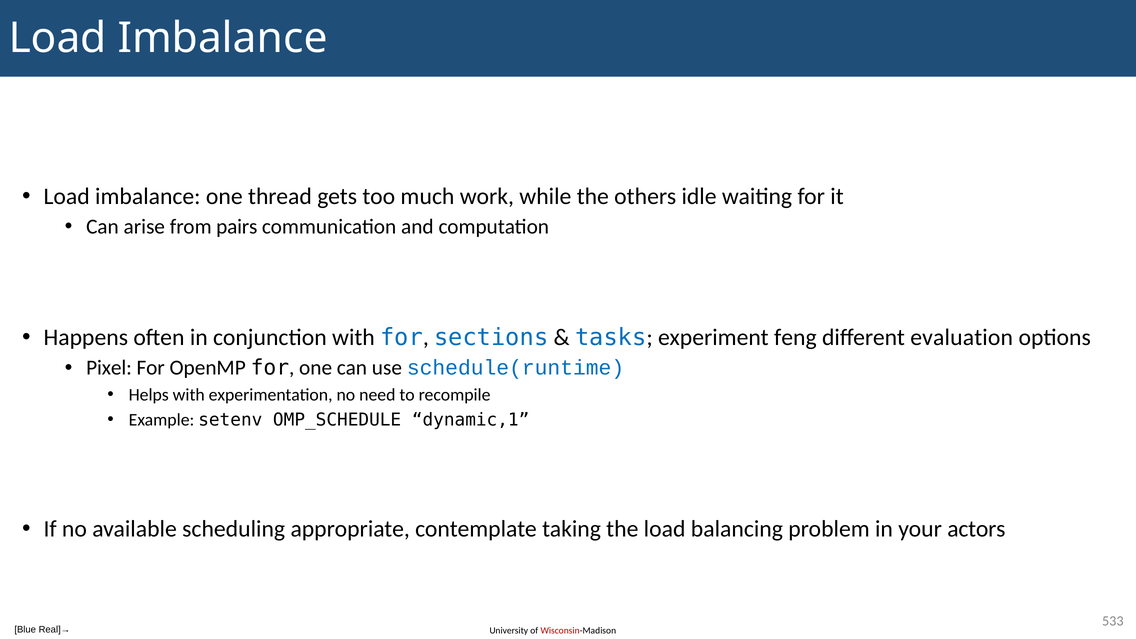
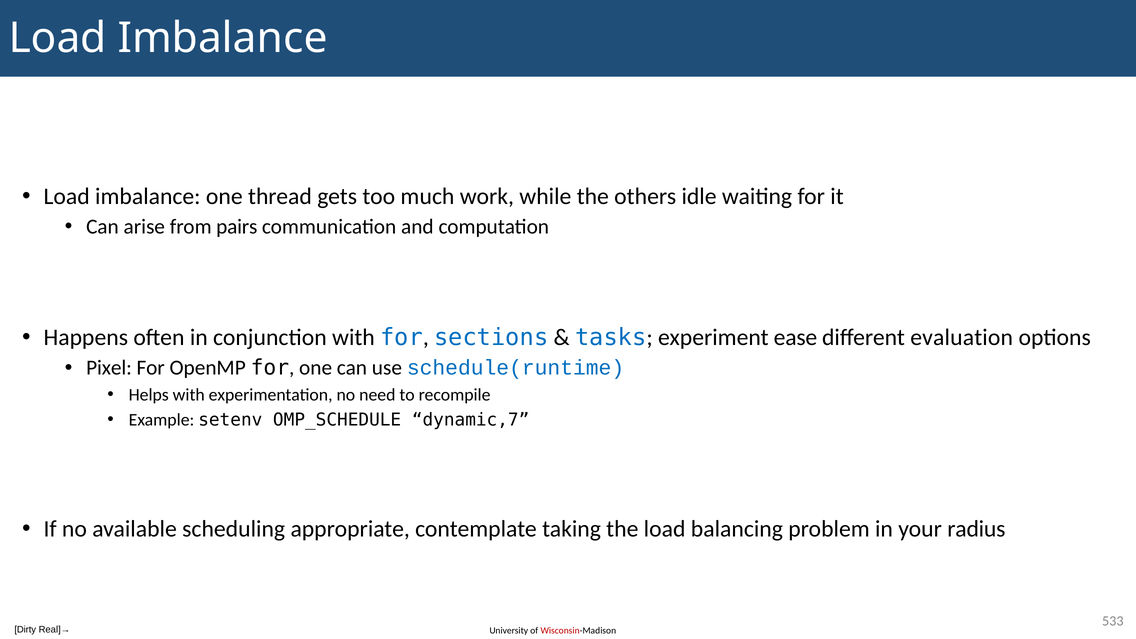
feng: feng -> ease (795, 338)
dynamic,1: dynamic,1 -> dynamic,7 (471, 420)
actors: actors -> radius (976, 529)
Blue: Blue -> Dirty (25, 629)
